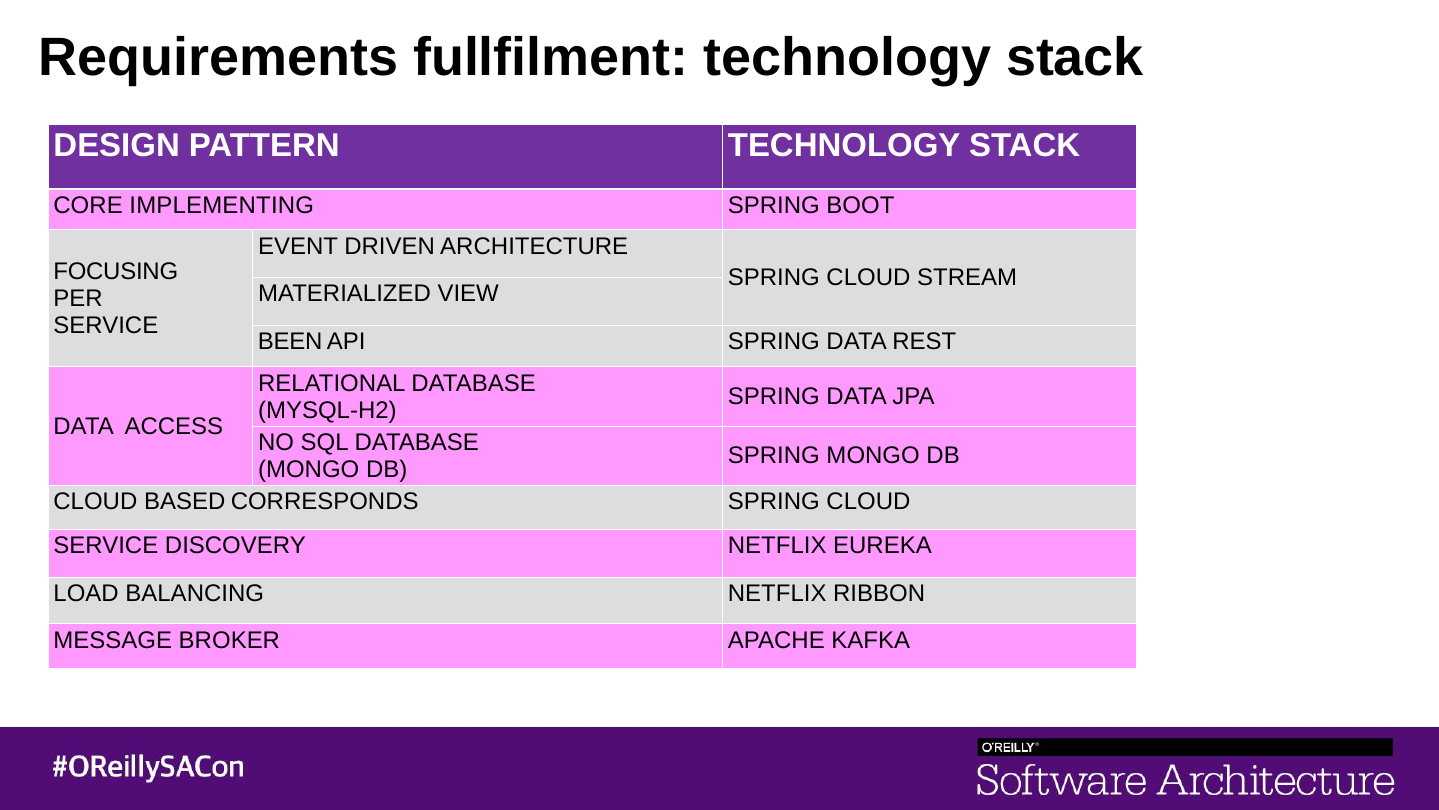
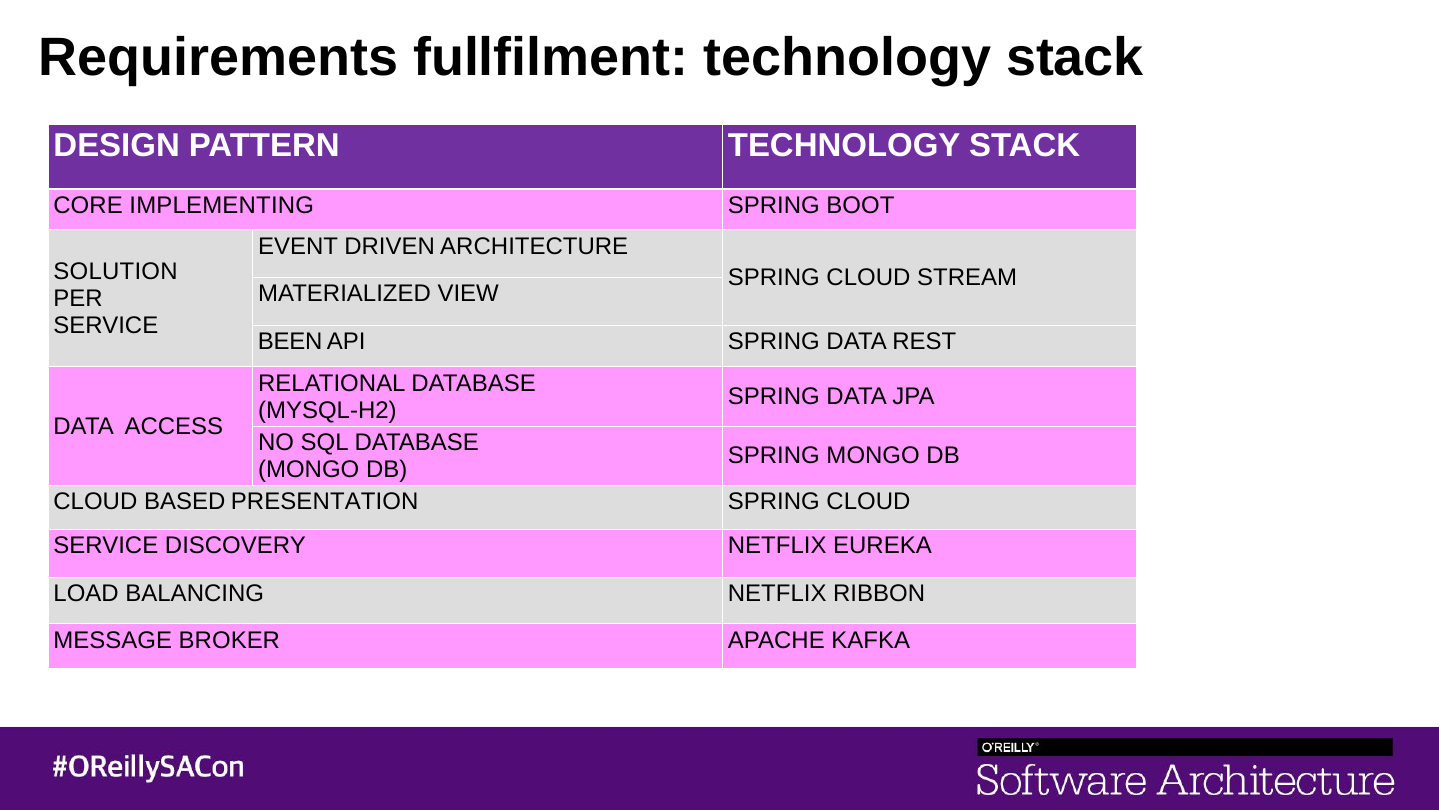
FOCUSING: FOCUSING -> SOLUTION (116, 271)
CORRESPONDS: CORRESPONDS -> PRESENTATION (325, 501)
